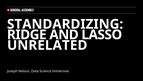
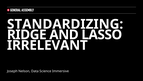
UNRELATED: UNRELATED -> IRRELEVANT (47, 45)
